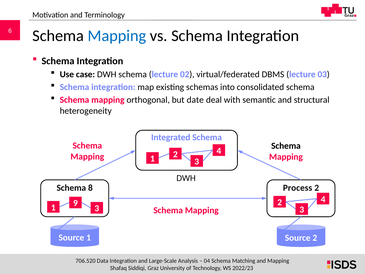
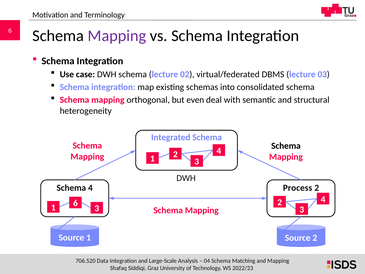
Mapping colour: blue -> purple (117, 36)
date: date -> even (195, 100)
Schema 8: 8 -> 4 (90, 188)
1 9: 9 -> 6 (75, 203)
